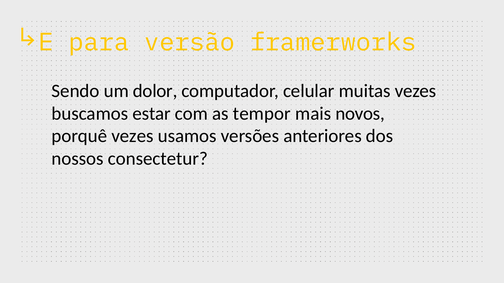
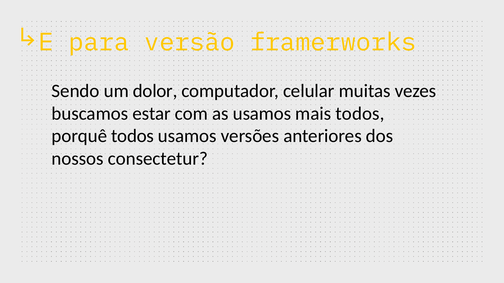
as tempor: tempor -> usamos (262, 114)
mais novos: novos -> todos (360, 114)
porquê vezes: vezes -> todos (133, 136)
